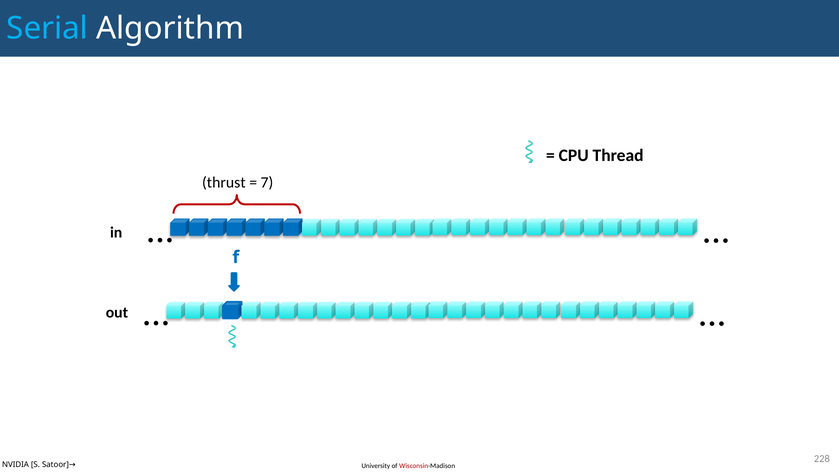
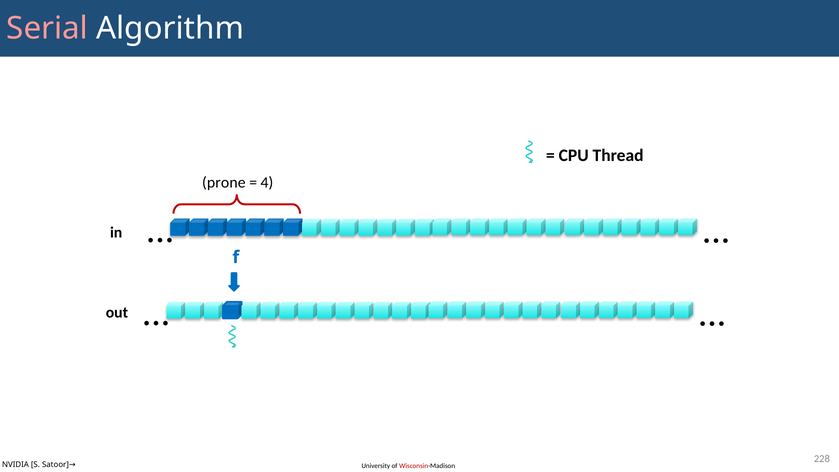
Serial colour: light blue -> pink (47, 28)
thrust: thrust -> prone (224, 182)
7: 7 -> 4 (267, 182)
